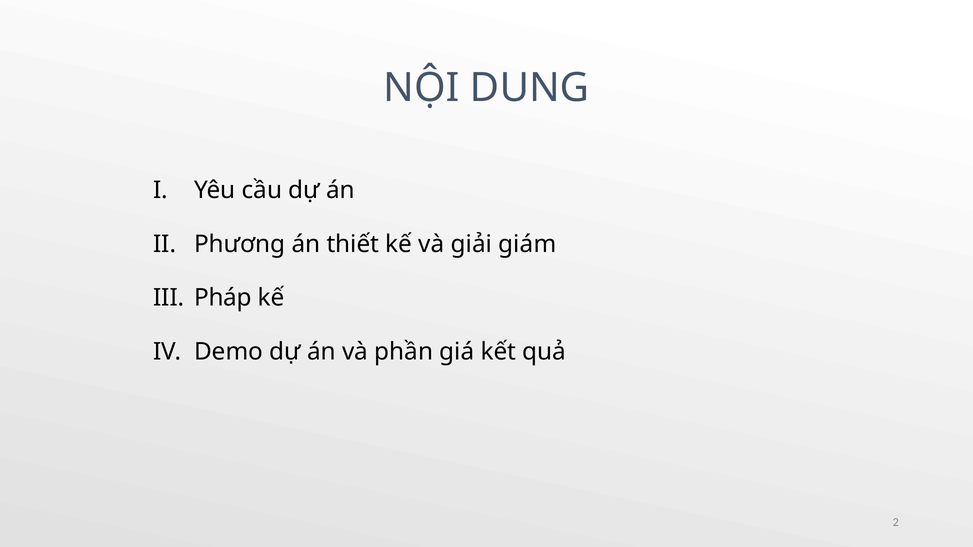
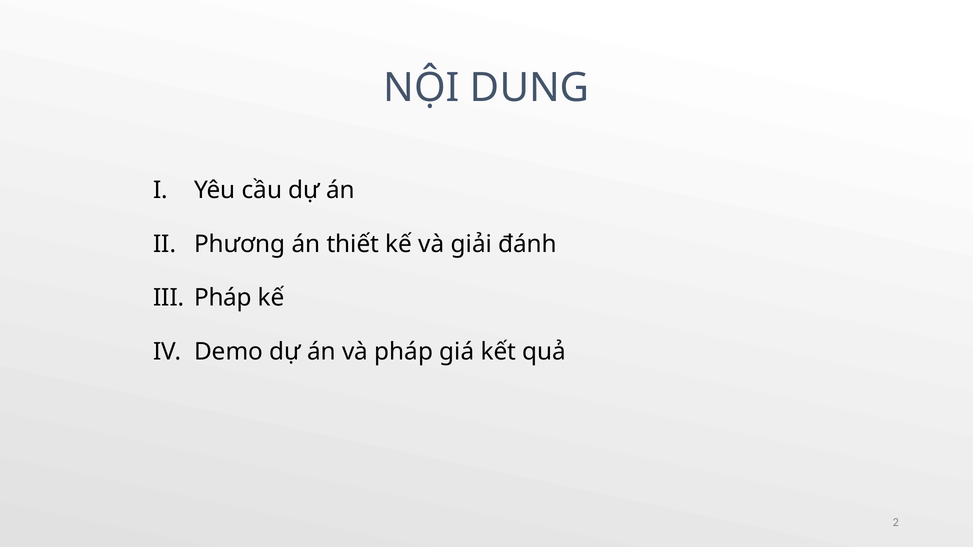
giám: giám -> đánh (528, 244)
và phần: phần -> pháp (404, 352)
